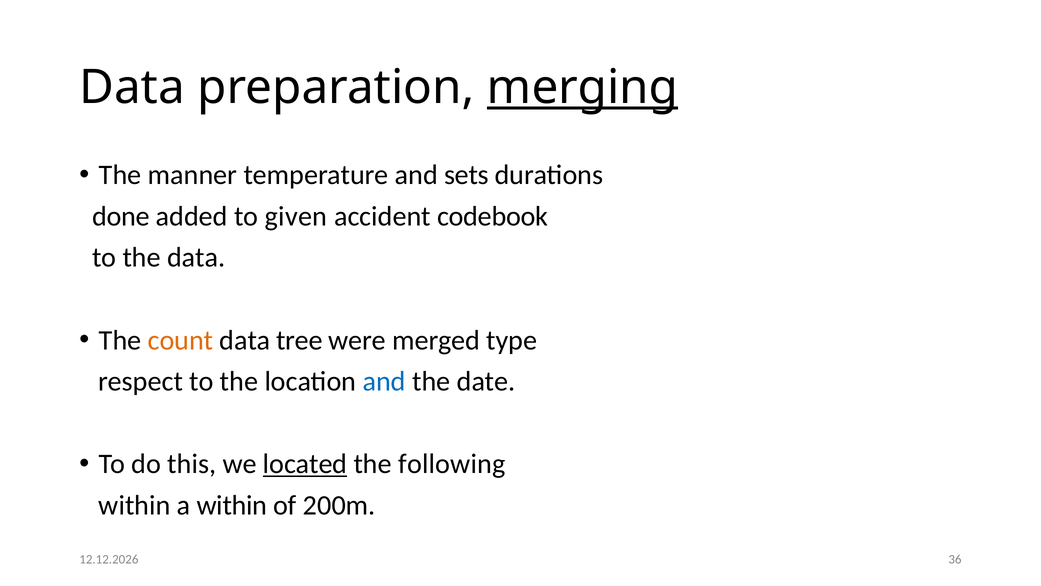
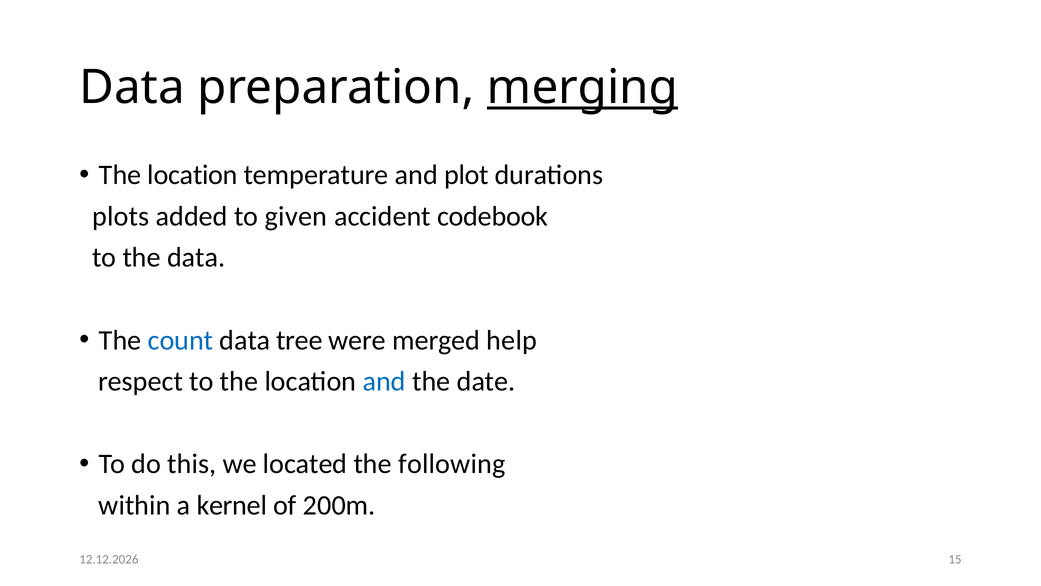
manner: manner -> location (193, 175)
sets: sets -> plot (466, 175)
done: done -> plots (121, 216)
count colour: orange -> blue (180, 340)
type: type -> help (512, 340)
located underline: present -> none (305, 464)
a within: within -> kernel (232, 505)
36: 36 -> 15 (955, 559)
